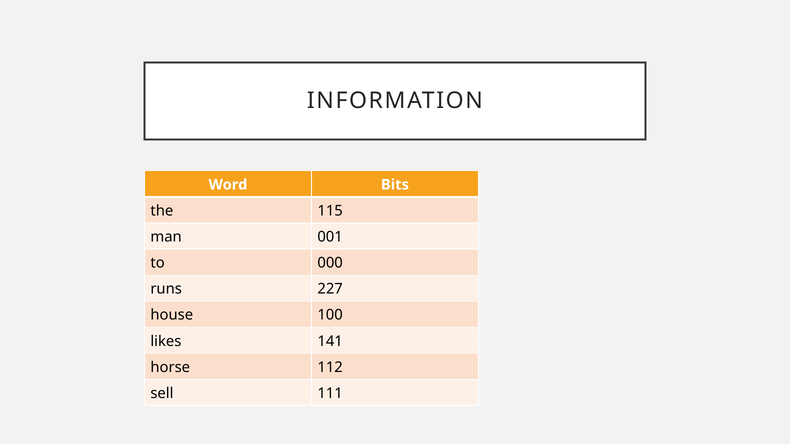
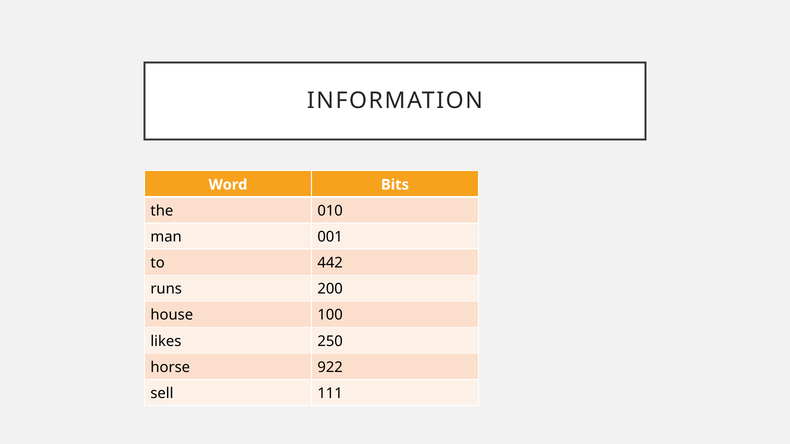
115: 115 -> 010 (330, 211)
000: 000 -> 442 (330, 263)
227: 227 -> 200 (330, 289)
141: 141 -> 250 (330, 341)
112: 112 -> 922 (330, 368)
